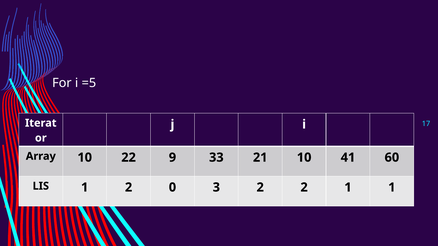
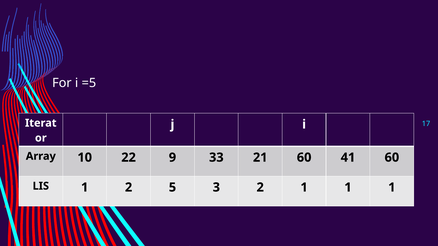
21 10: 10 -> 60 (304, 158)
0: 0 -> 5 (172, 188)
2 2: 2 -> 1 (304, 188)
